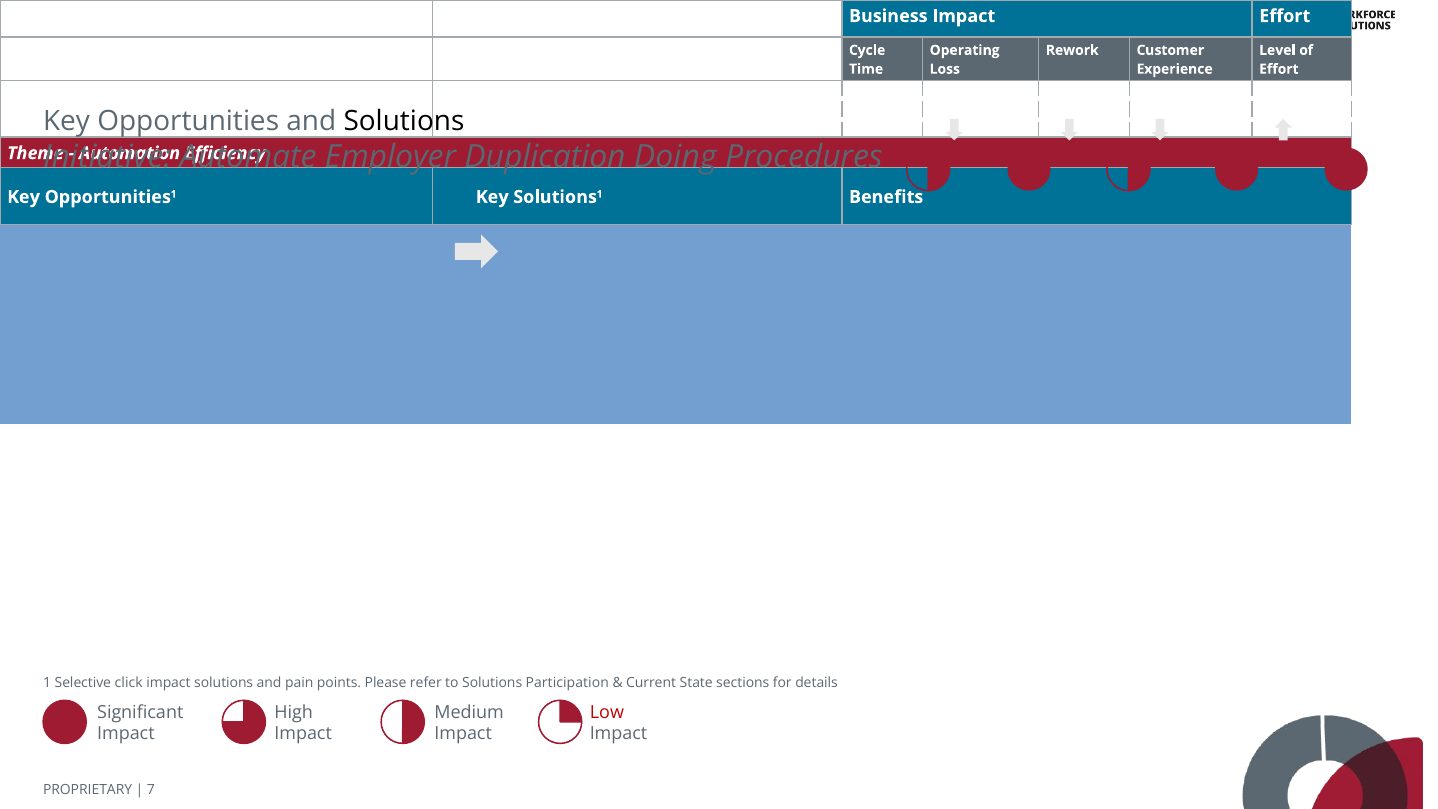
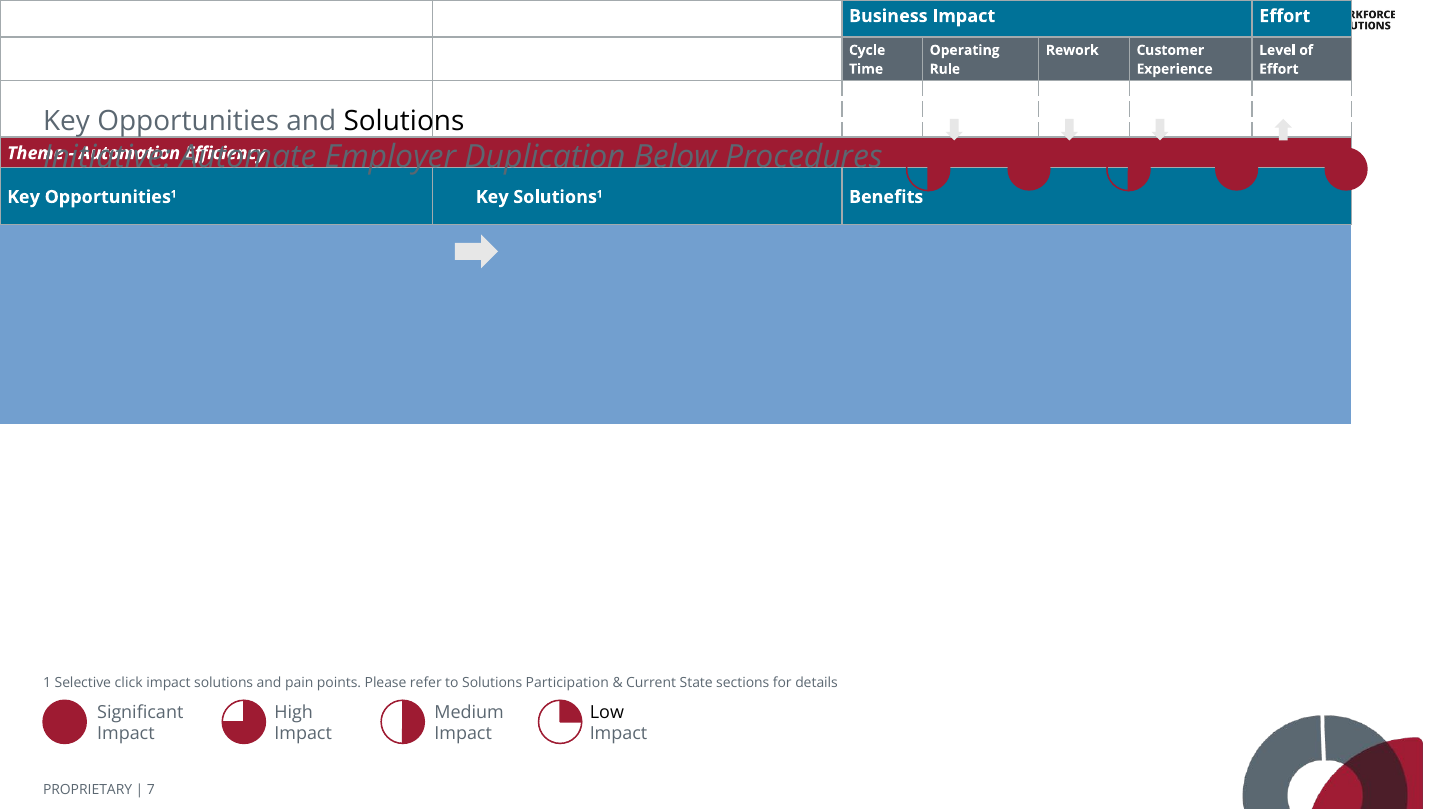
Loss: Loss -> Rule (945, 69)
Doing: Doing -> Below (675, 157)
Low colour: red -> black (607, 712)
